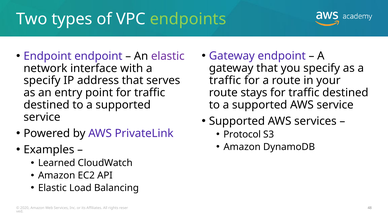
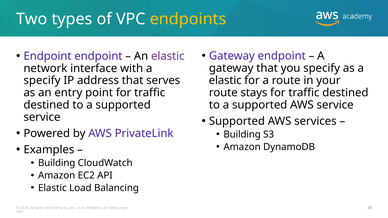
endpoints colour: light green -> yellow (188, 19)
traffic: traffic -> elastic (225, 80)
Protocol: Protocol -> Building (242, 135)
Learned: Learned -> Building (57, 163)
